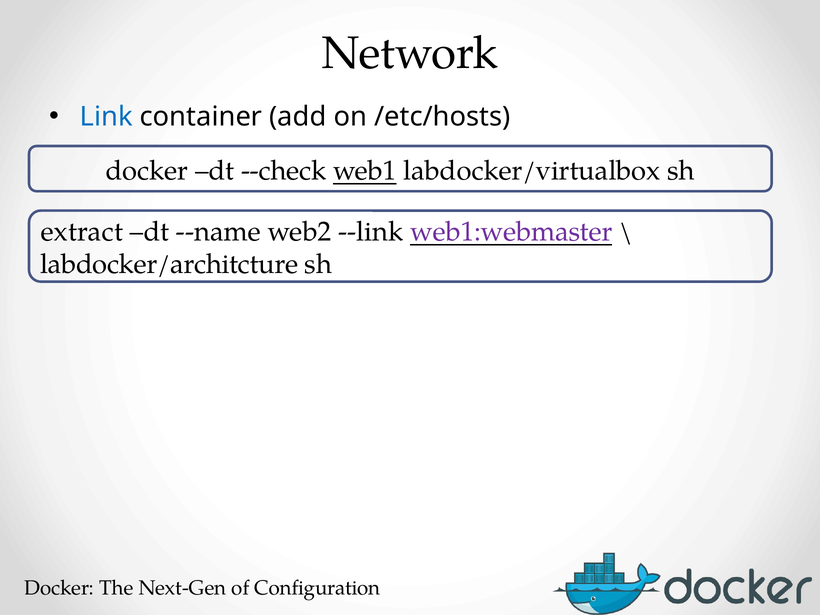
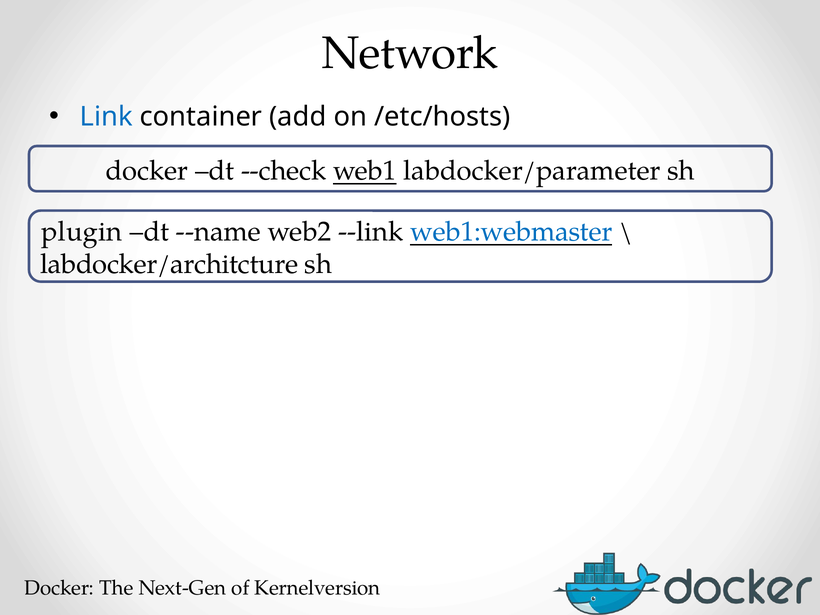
labdocker/virtualbox: labdocker/virtualbox -> labdocker/parameter (532, 171)
extract: extract -> plugin (82, 232)
web1:webmaster colour: purple -> blue (511, 232)
Configuration: Configuration -> Kernelversion (317, 588)
